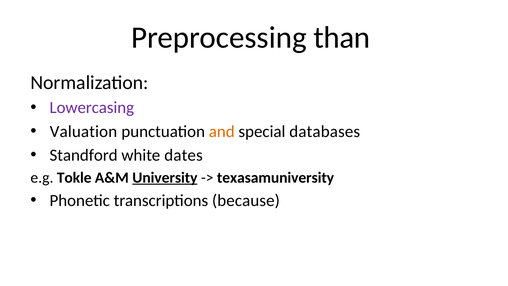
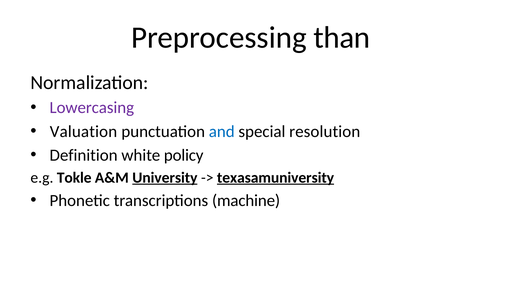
and colour: orange -> blue (222, 131)
databases: databases -> resolution (325, 131)
Standford: Standford -> Definition (84, 155)
dates: dates -> policy (184, 155)
texasamuniversity underline: none -> present (276, 177)
because: because -> machine (246, 200)
